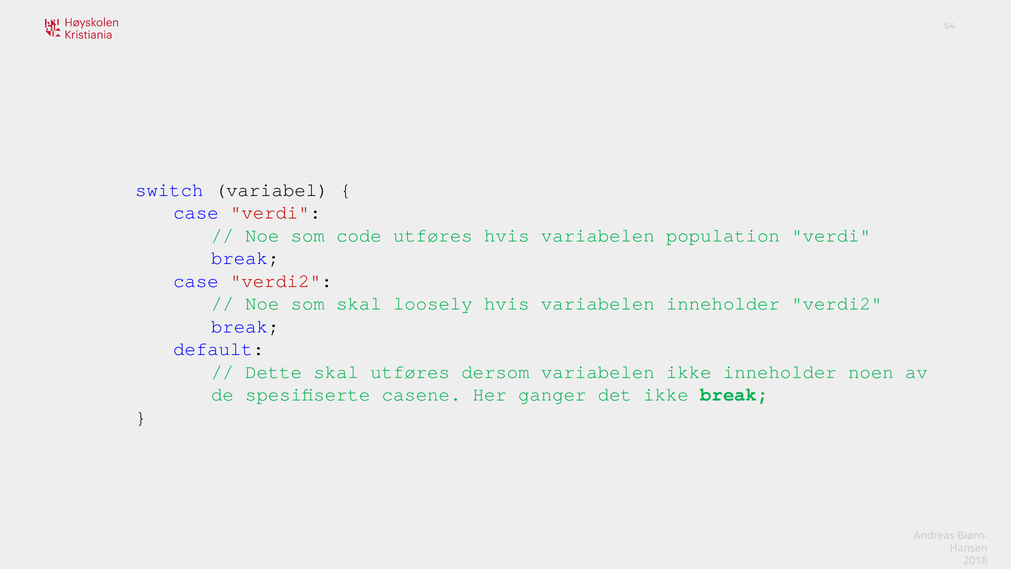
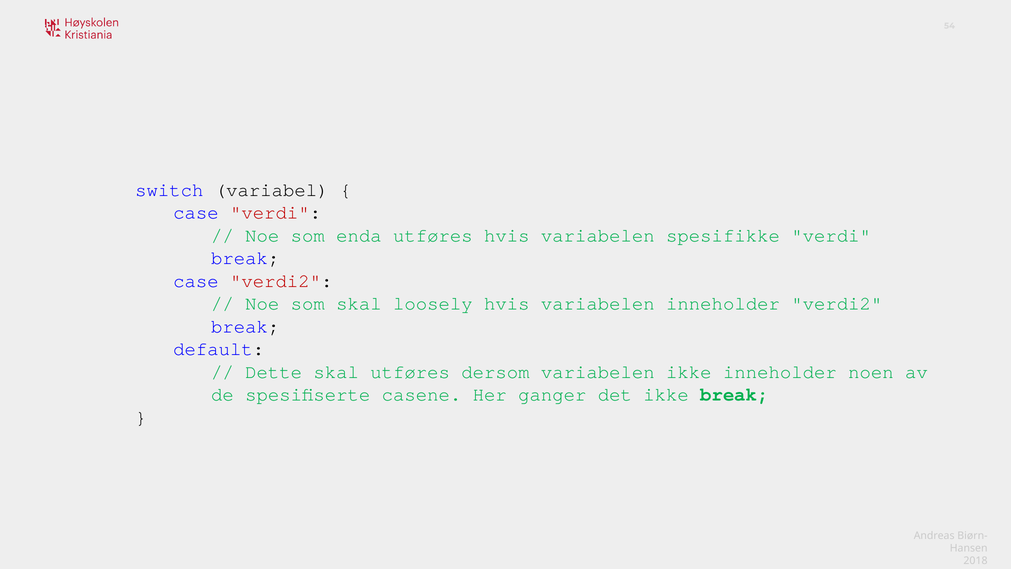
code: code -> enda (359, 235)
population: population -> spesifikke (723, 235)
